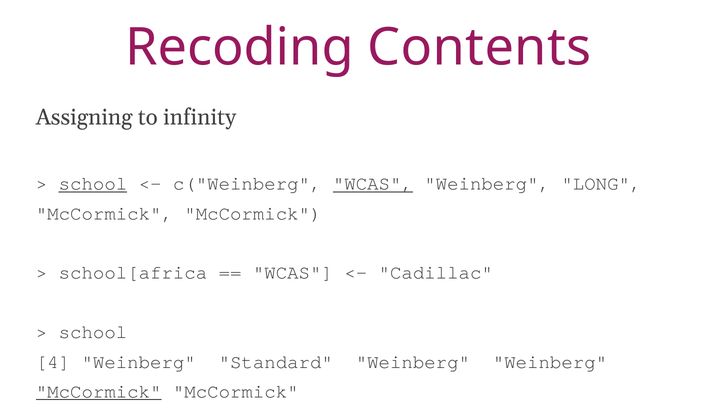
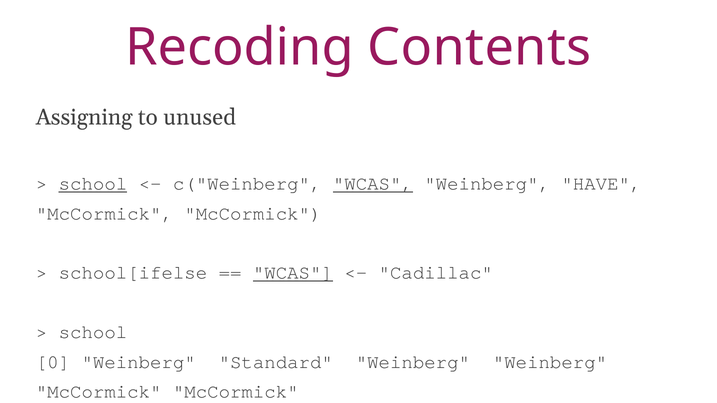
infinity: infinity -> unused (200, 117)
LONG: LONG -> HAVE (601, 184)
school[africa: school[africa -> school[ifelse (133, 273)
WCAS underline: none -> present (293, 273)
4: 4 -> 0 (53, 362)
McCormick underline: present -> none (99, 392)
